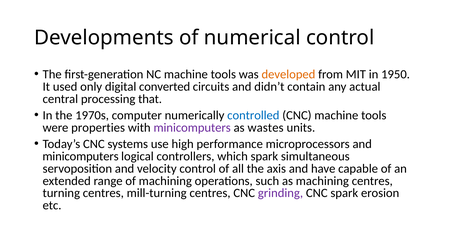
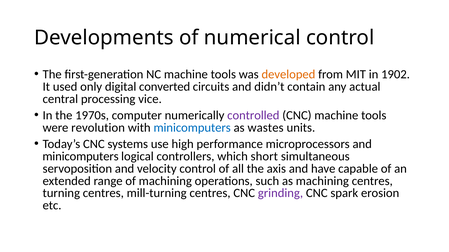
1950: 1950 -> 1902 (396, 75)
that: that -> vice (150, 99)
controlled colour: blue -> purple (253, 116)
properties: properties -> revolution (98, 128)
minicomputers colour: purple -> blue (192, 128)
which spark: spark -> short (264, 157)
